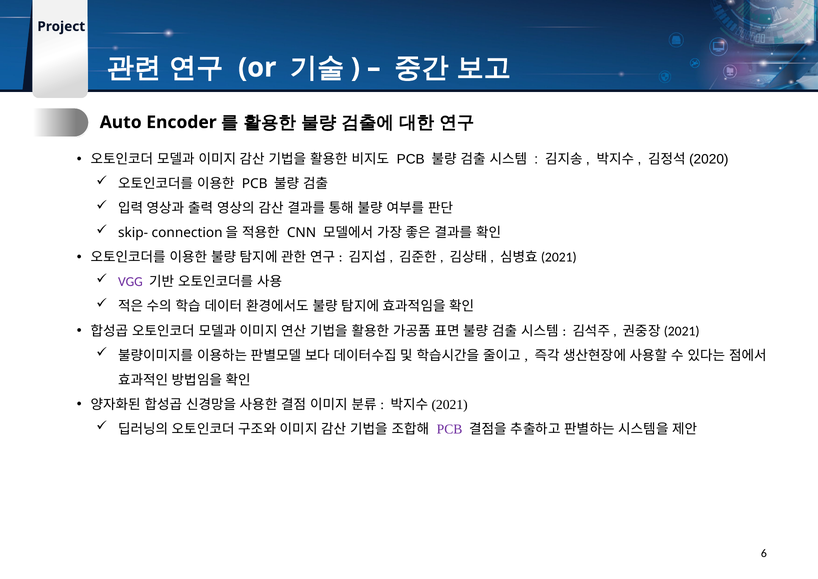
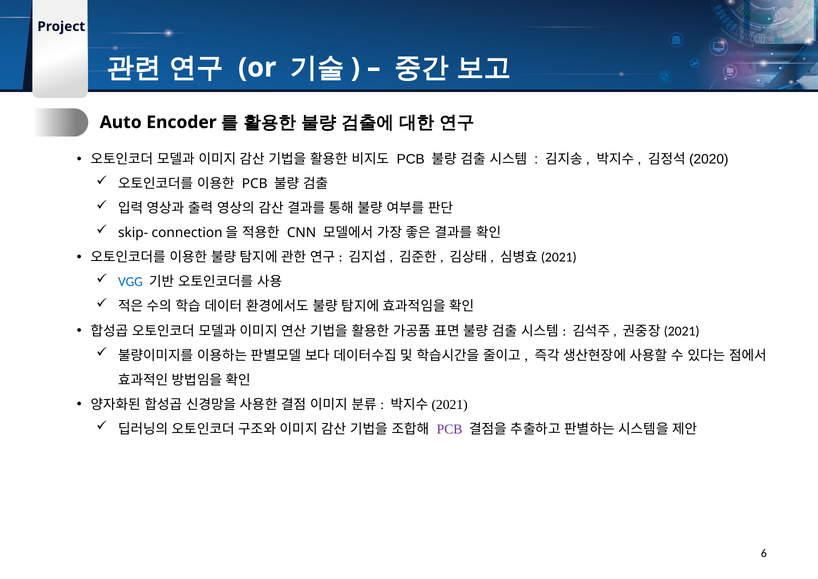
VGG colour: purple -> blue (130, 282)
